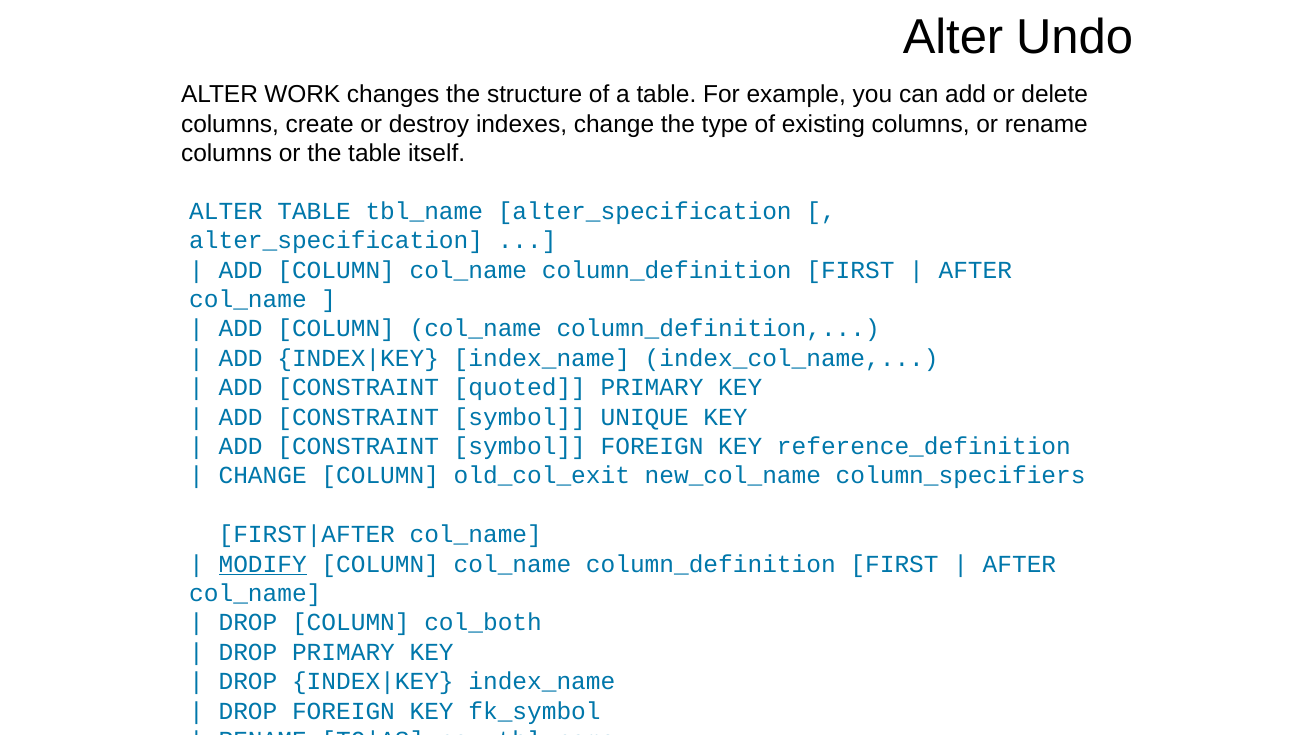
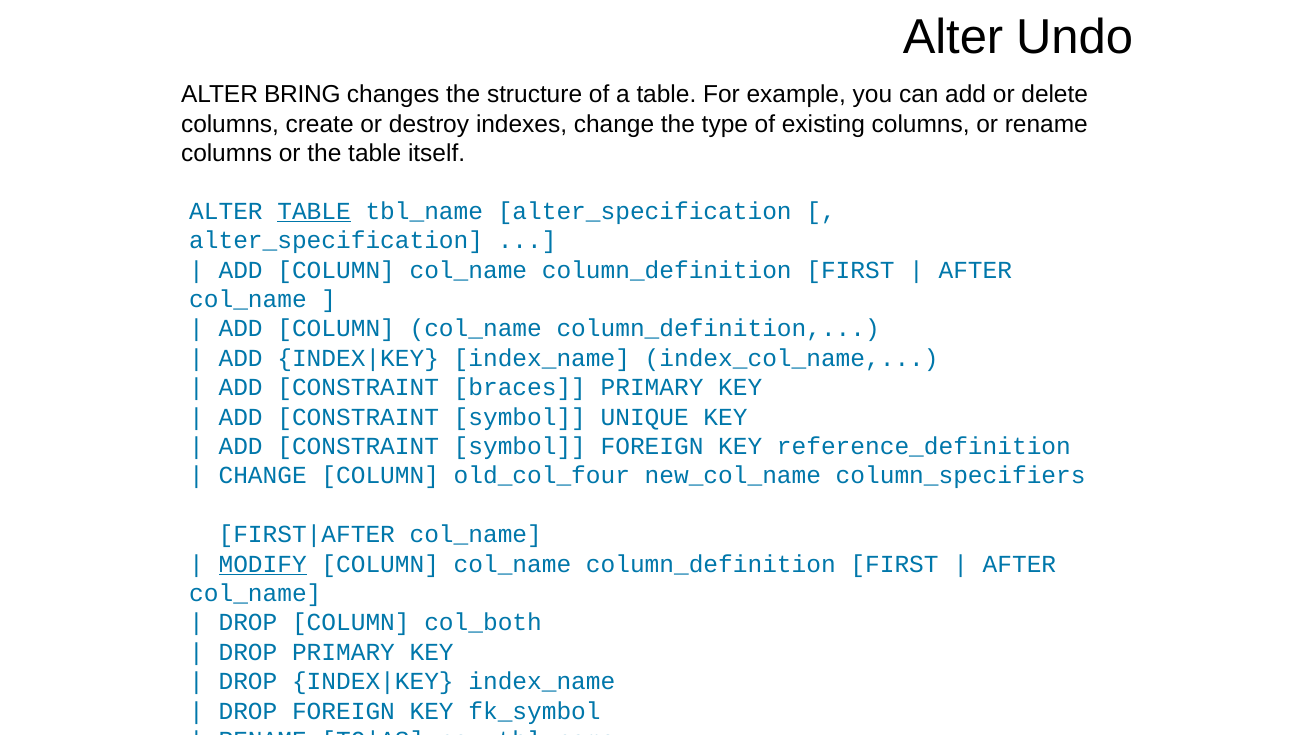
WORK: WORK -> BRING (302, 95)
TABLE underline: none -> present (314, 211)
quoted: quoted -> braces (520, 387)
old_col_exit: old_col_exit -> old_col_four (542, 476)
